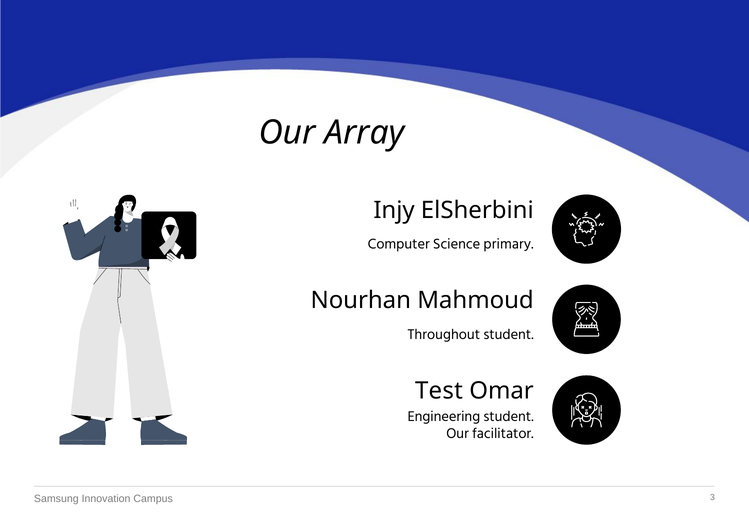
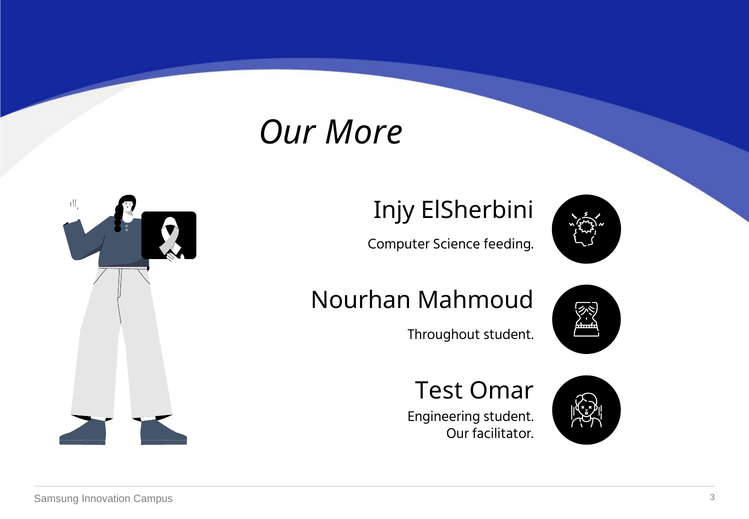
Array: Array -> More (364, 132)
primary: primary -> feeding (509, 244)
